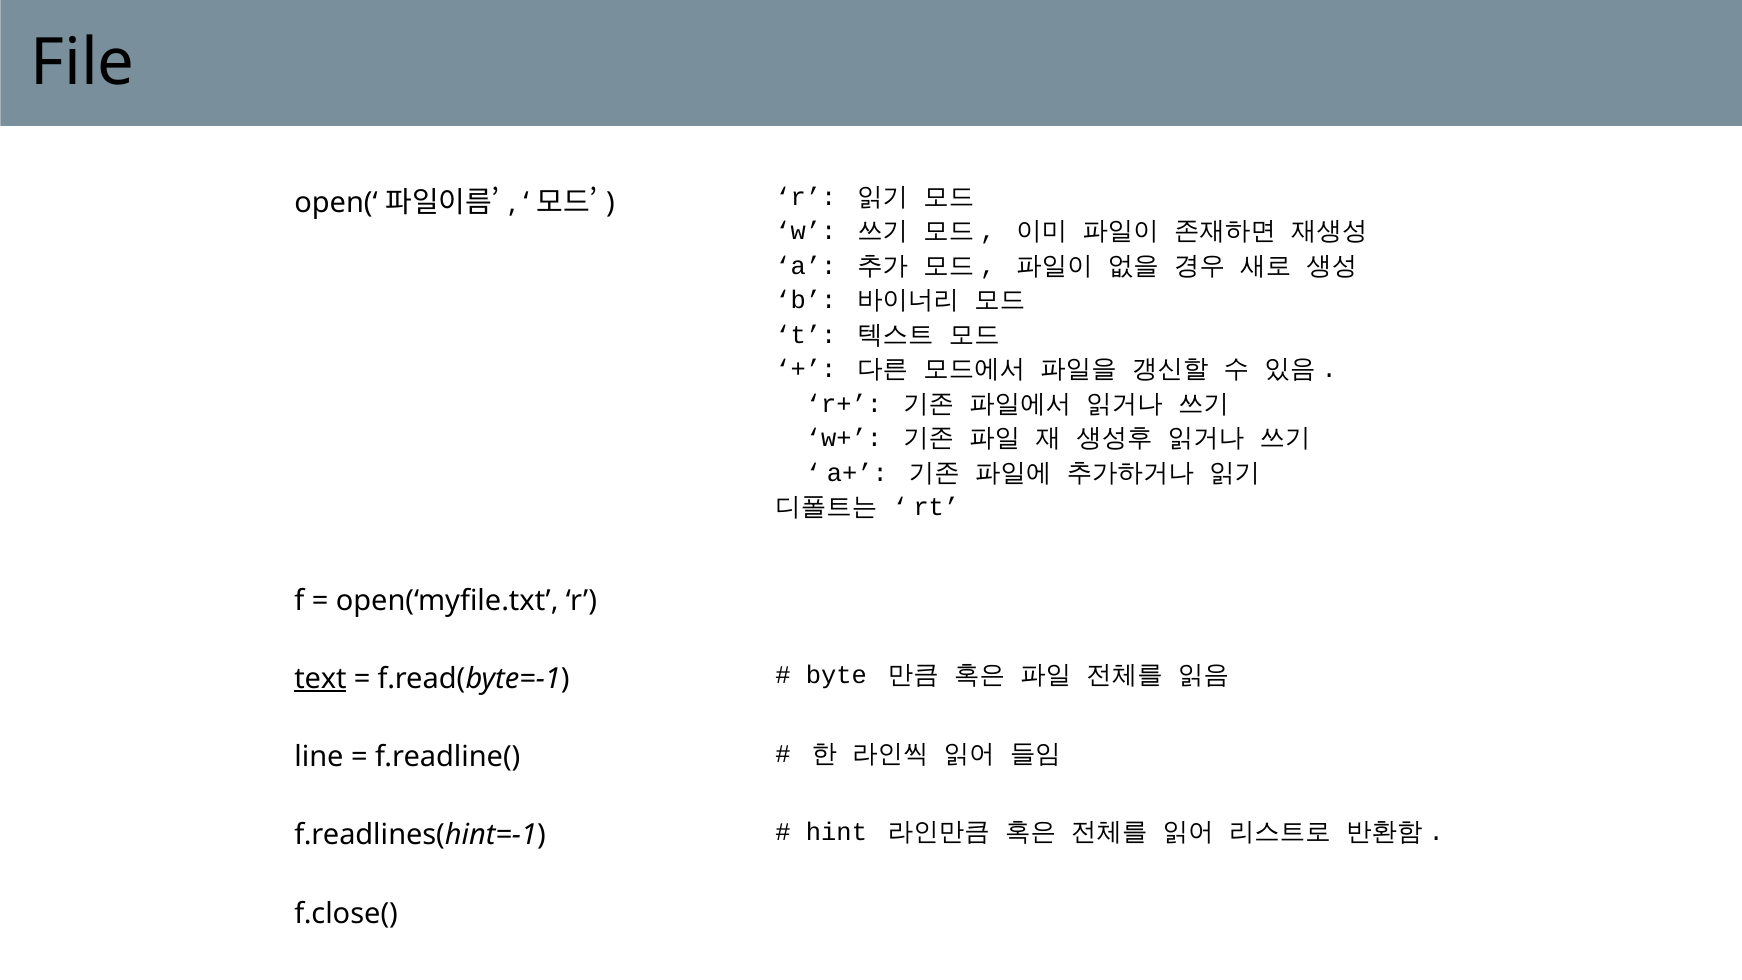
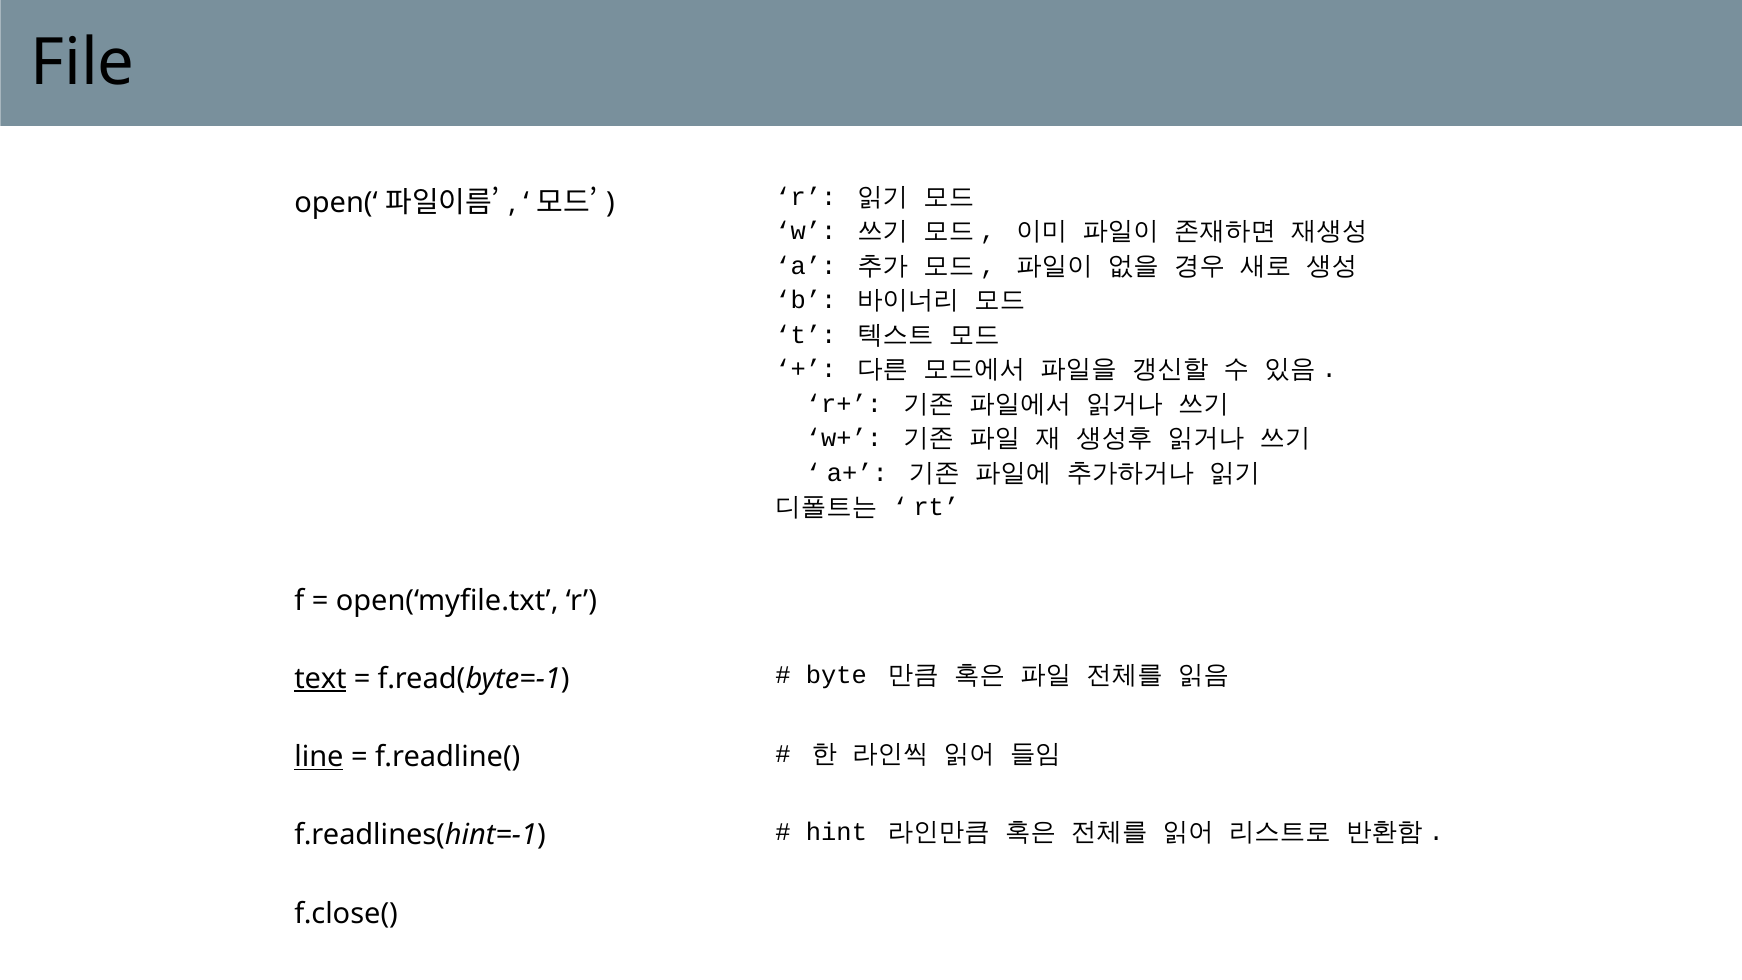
line underline: none -> present (319, 757)
